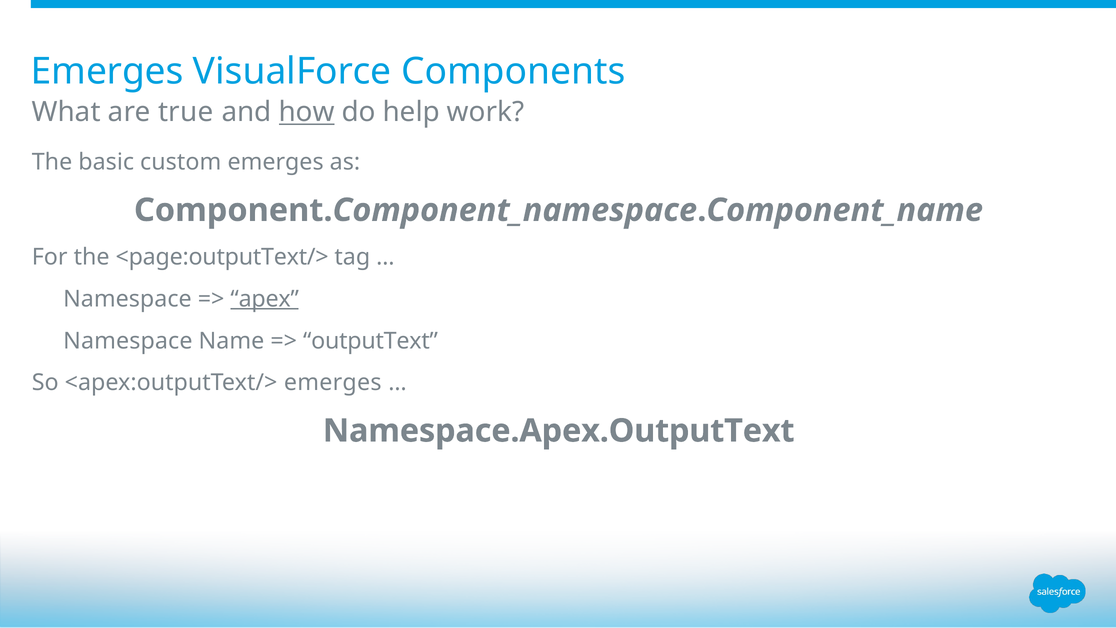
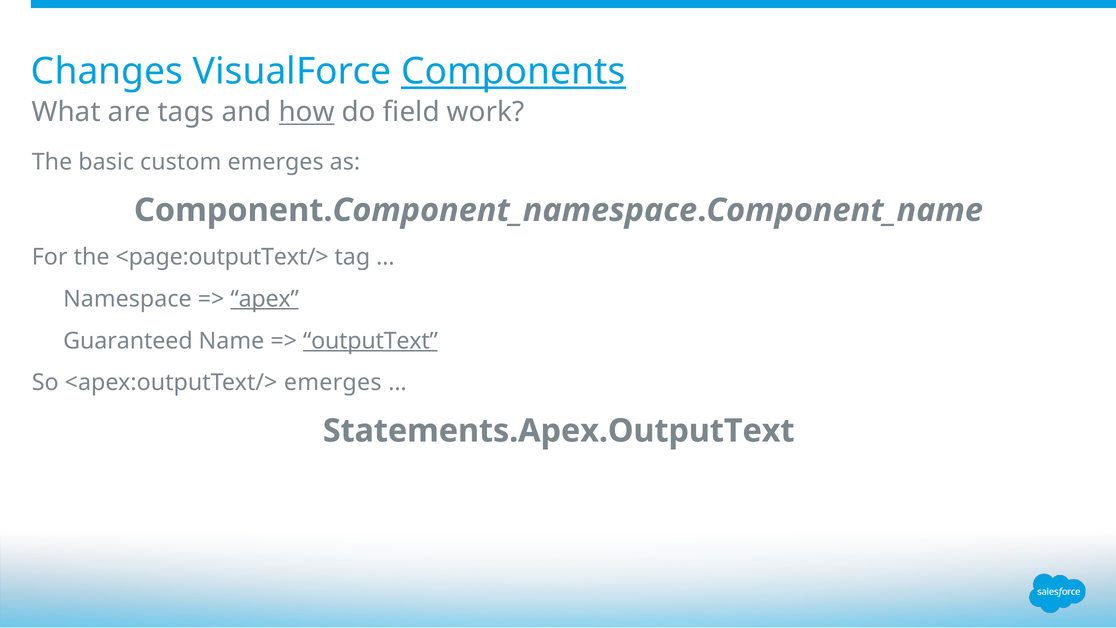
Emerges: Emerges -> Changes (107, 72)
Components underline: none -> present (513, 72)
true: true -> tags (186, 112)
help: help -> field (411, 112)
Namespace: Namespace -> Guaranteed (128, 341)
outputText underline: none -> present (371, 341)
Namespace.Apex.OutputText: Namespace.Apex.OutputText -> Statements.Apex.OutputText (559, 431)
